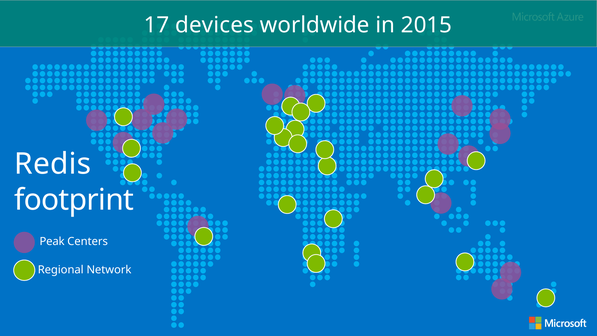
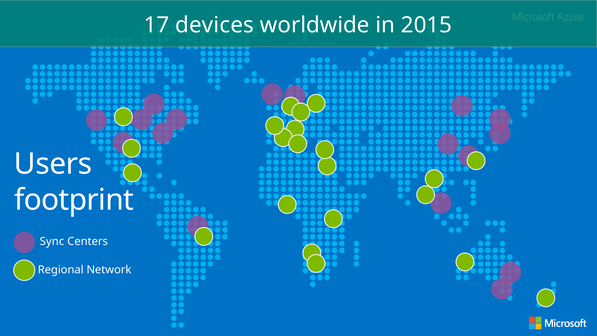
Redis: Redis -> Users (53, 164)
Peak: Peak -> Sync (52, 242)
